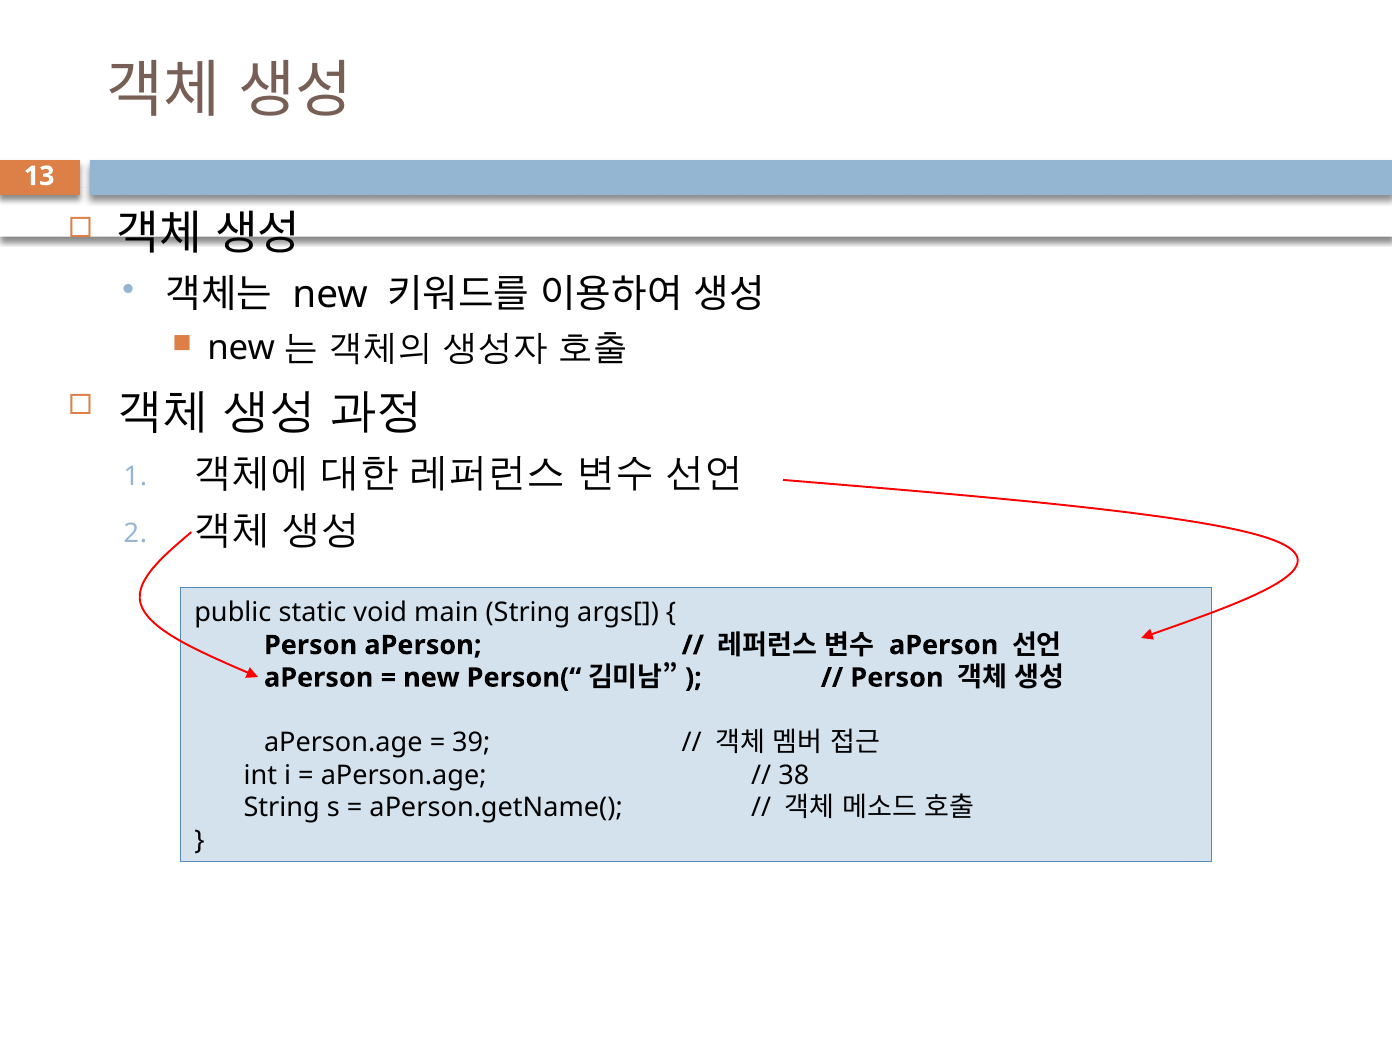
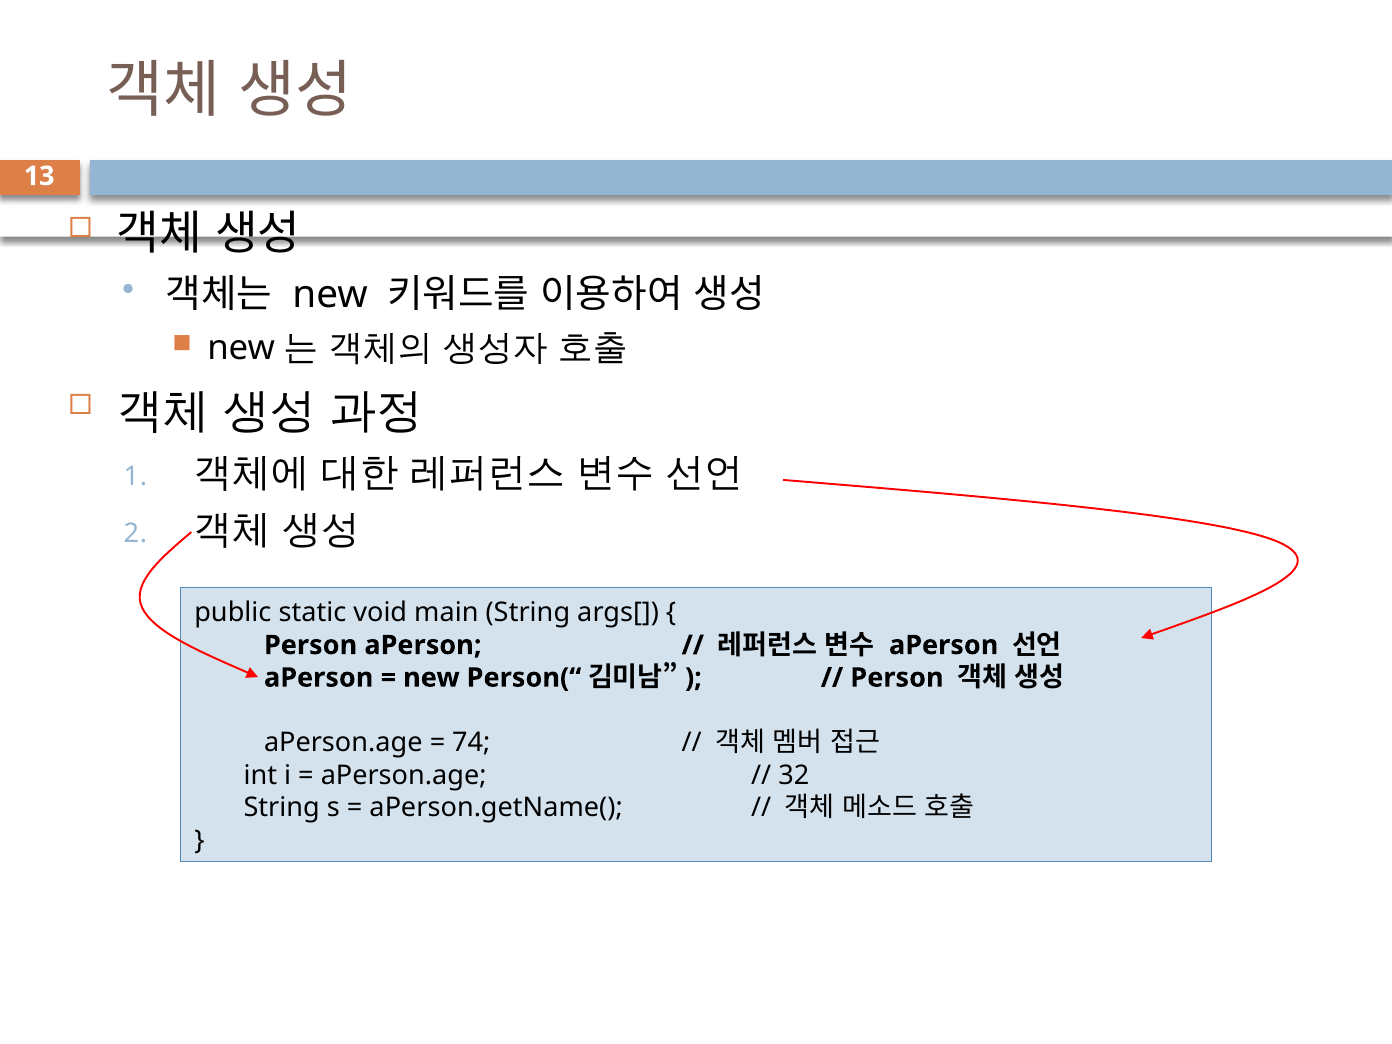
39: 39 -> 74 (471, 743)
38: 38 -> 32 (794, 775)
